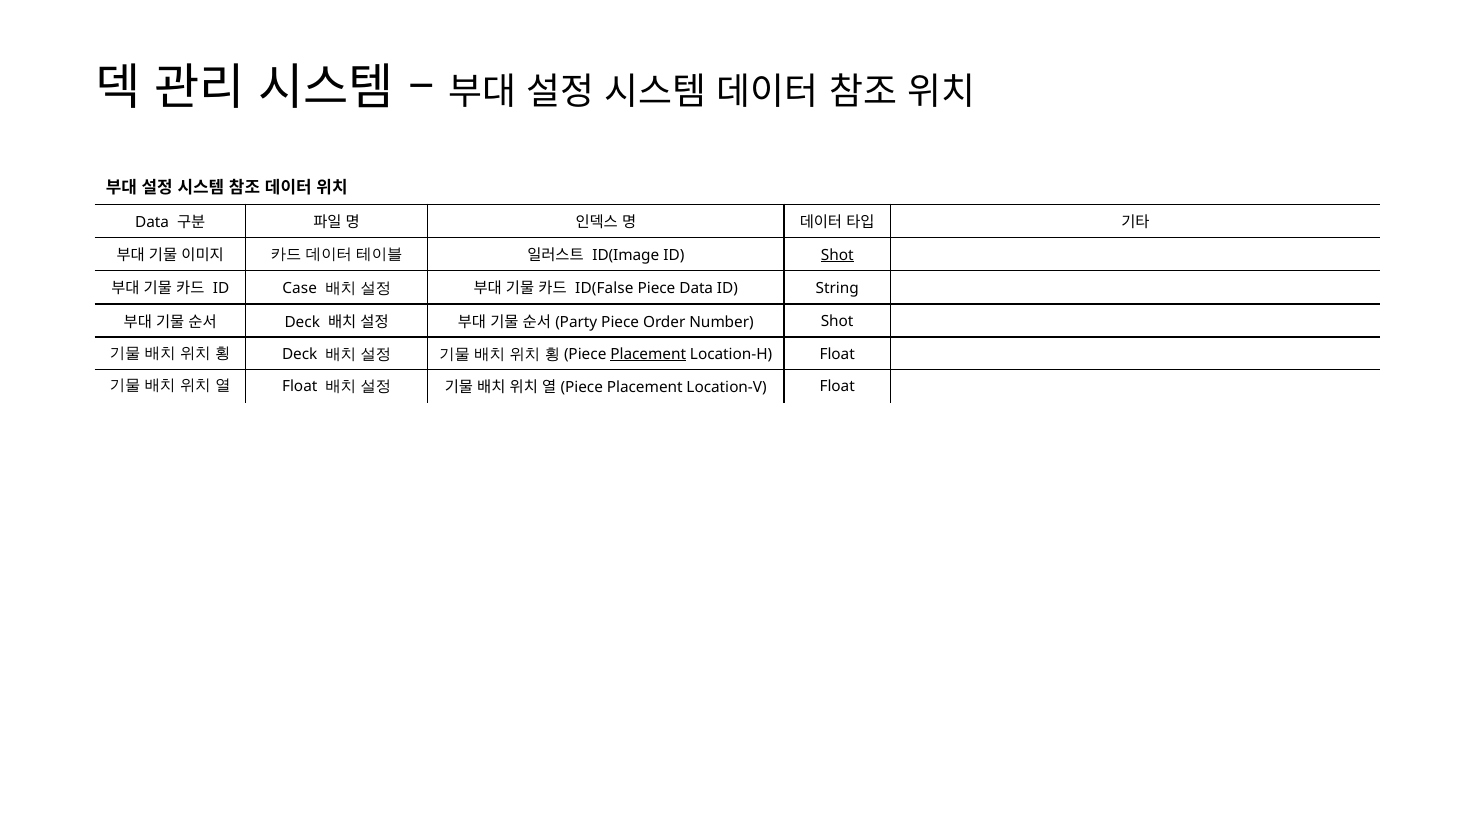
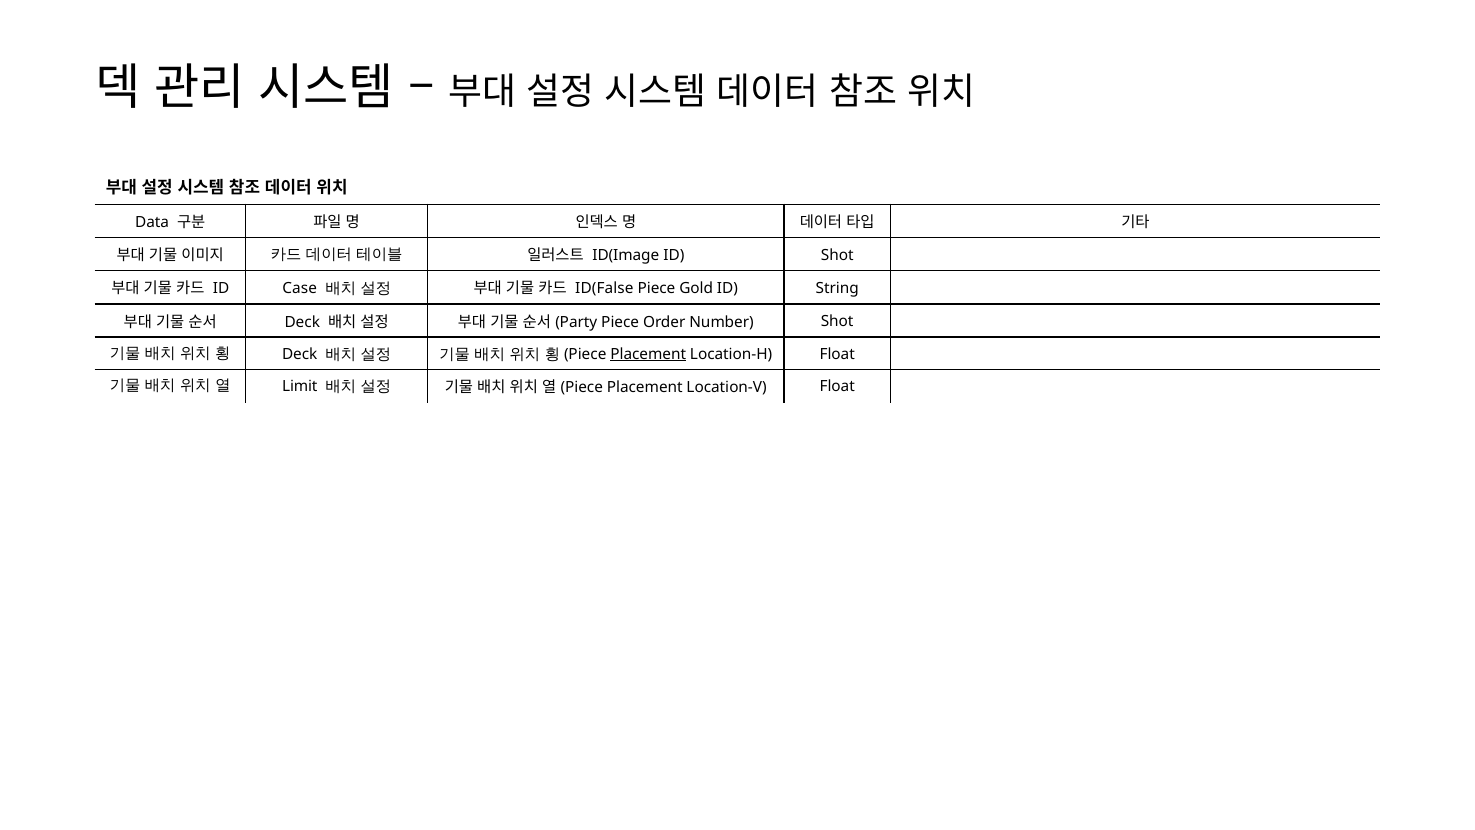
Shot underline: present -> none (837, 255)
Piece Data: Data -> Gold (696, 289)
Float: Float -> Limit (300, 387)
